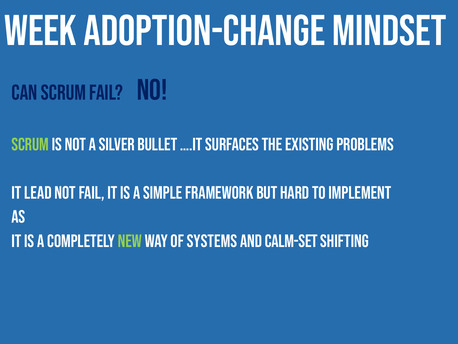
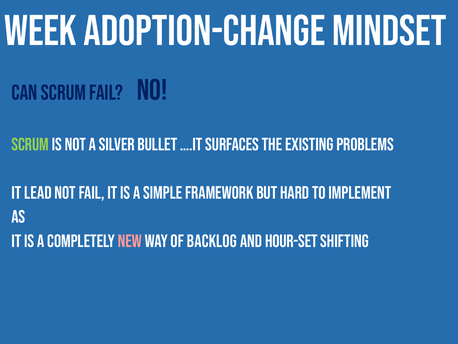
new colour: light green -> pink (130, 241)
systems: systems -> backlog (212, 241)
calm-set: calm-set -> hour-set (291, 241)
